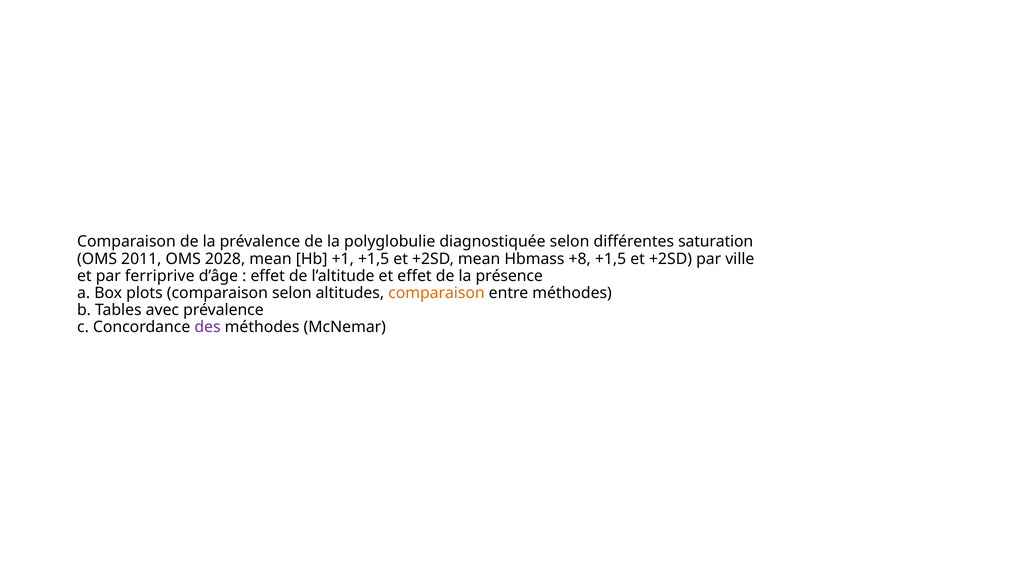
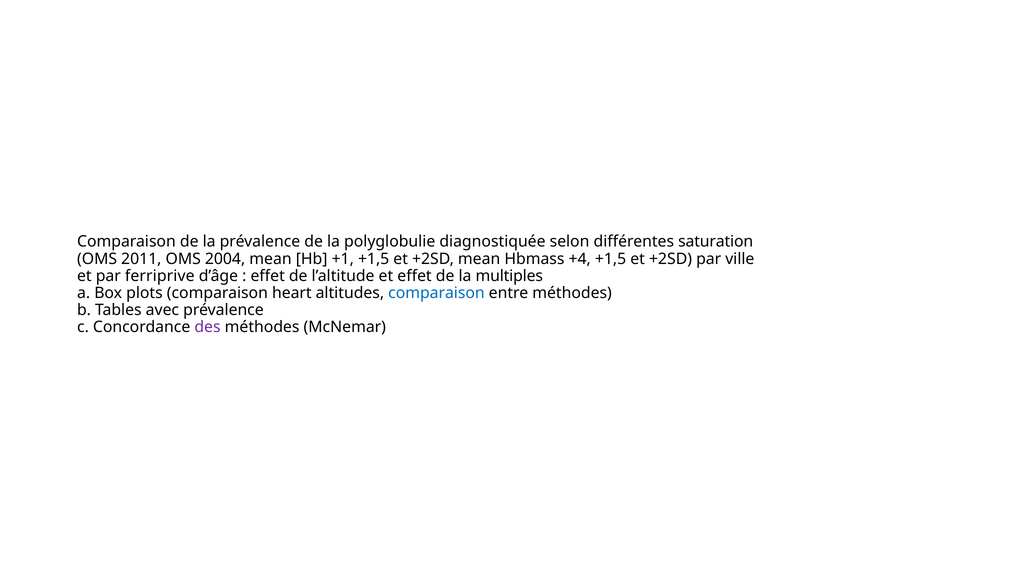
2028: 2028 -> 2004 (225, 259)
+8: +8 -> +4 (580, 259)
présence: présence -> multiples (509, 276)
comparaison selon: selon -> heart (292, 293)
comparaison colour: orange -> blue (436, 293)
